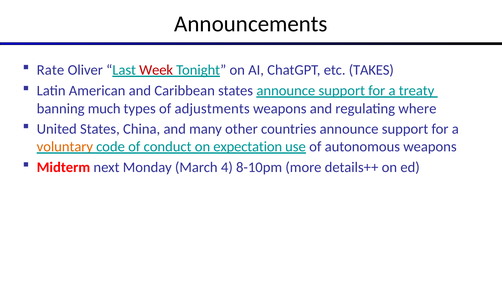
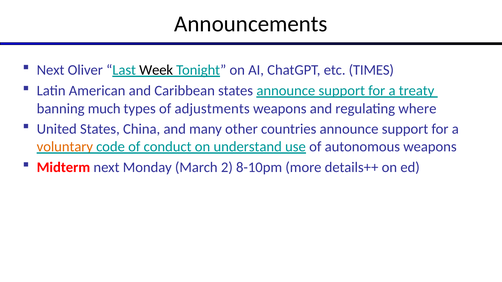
Rate: Rate -> Next (51, 70)
Week colour: red -> black (156, 70)
TAKES: TAKES -> TIMES (371, 70)
expectation: expectation -> understand (248, 147)
4: 4 -> 2 (227, 168)
